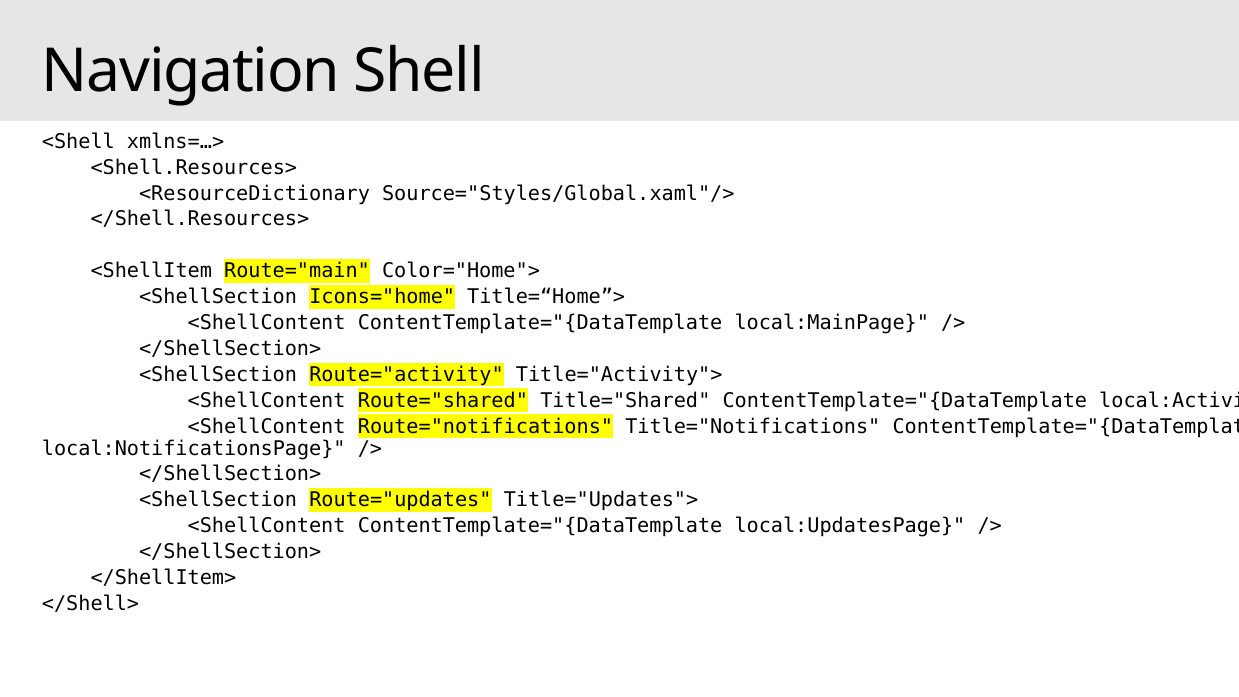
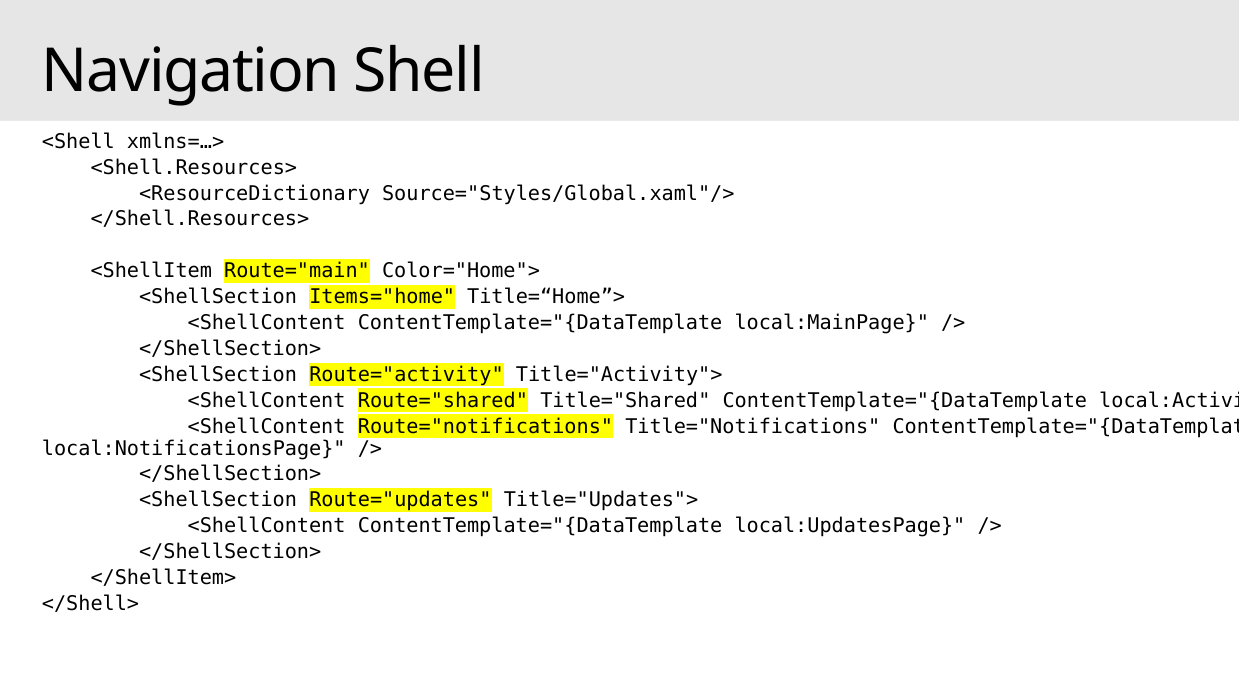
Icons="home: Icons="home -> Items="home (382, 297)
